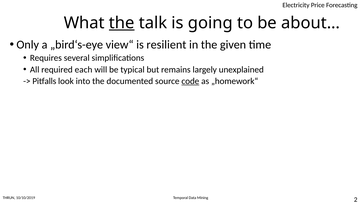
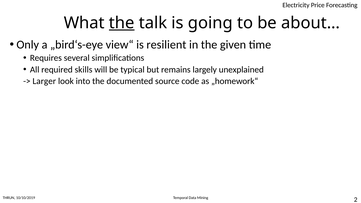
each: each -> skills (84, 70)
Pitfalls: Pitfalls -> Larger (44, 81)
code underline: present -> none (190, 81)
